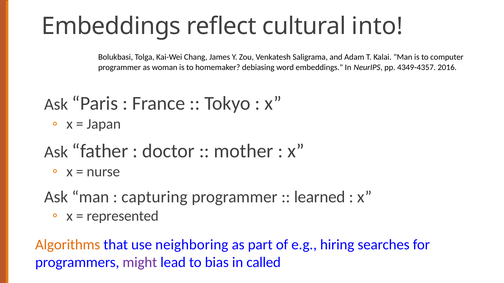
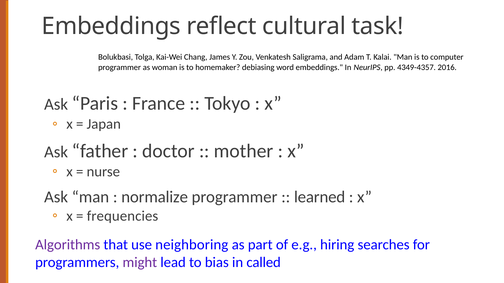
into: into -> task (378, 26)
capturing: capturing -> normalize (155, 197)
represented: represented -> frequencies (123, 216)
Algorithms colour: orange -> purple (68, 245)
